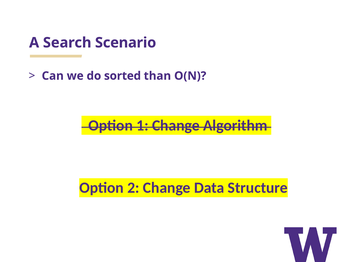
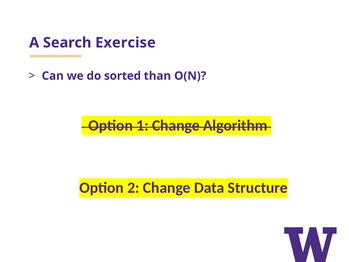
Scenario: Scenario -> Exercise (125, 43)
